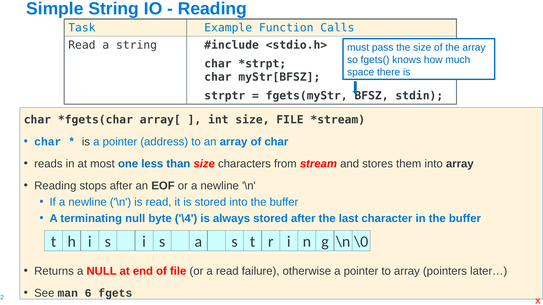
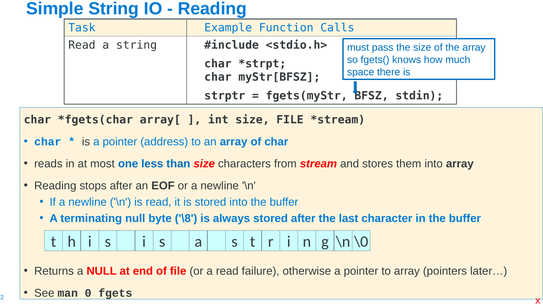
\4: \4 -> \8 (186, 219)
6: 6 -> 0 (88, 293)
